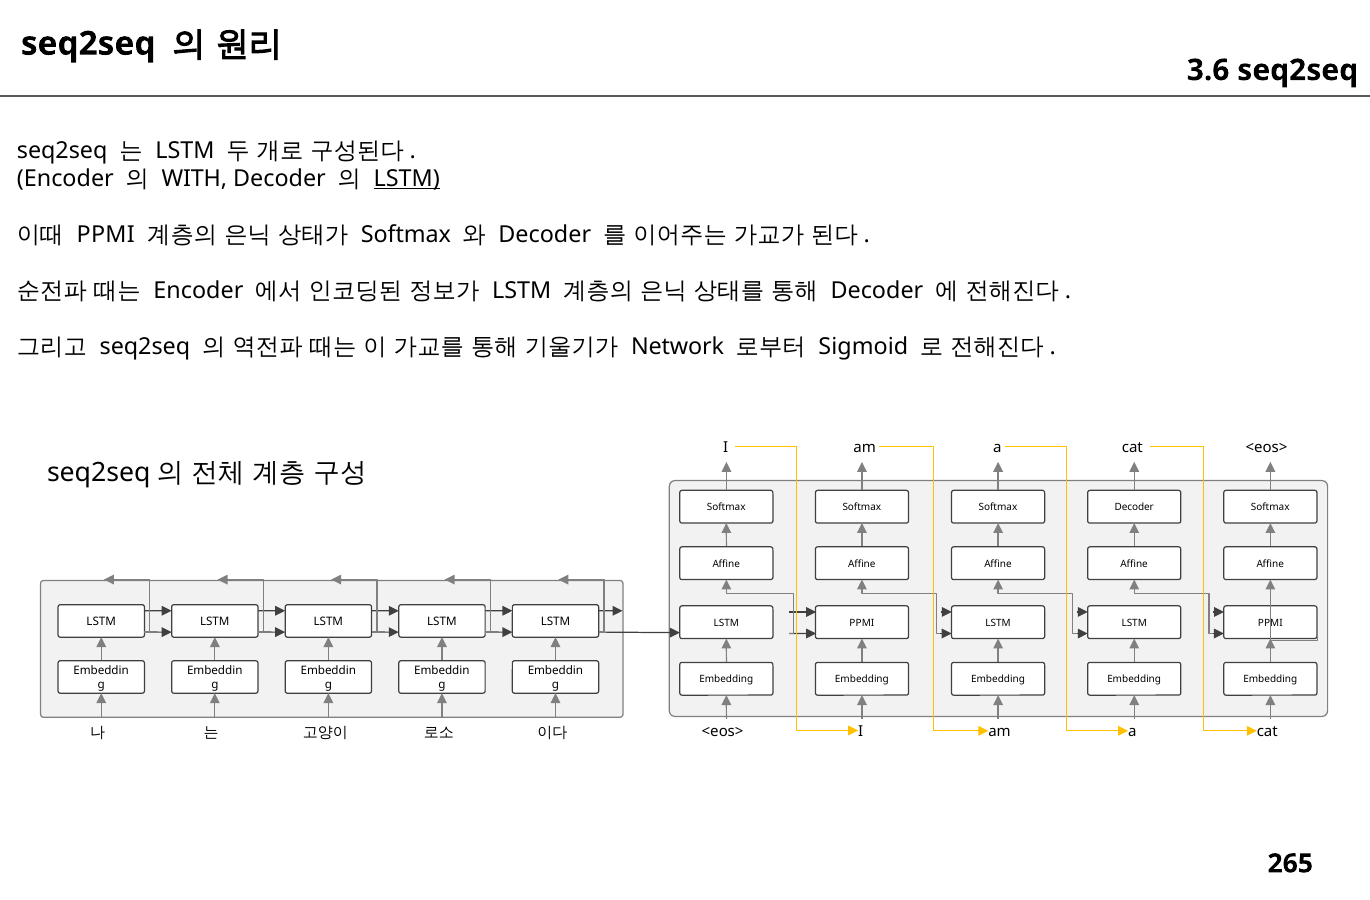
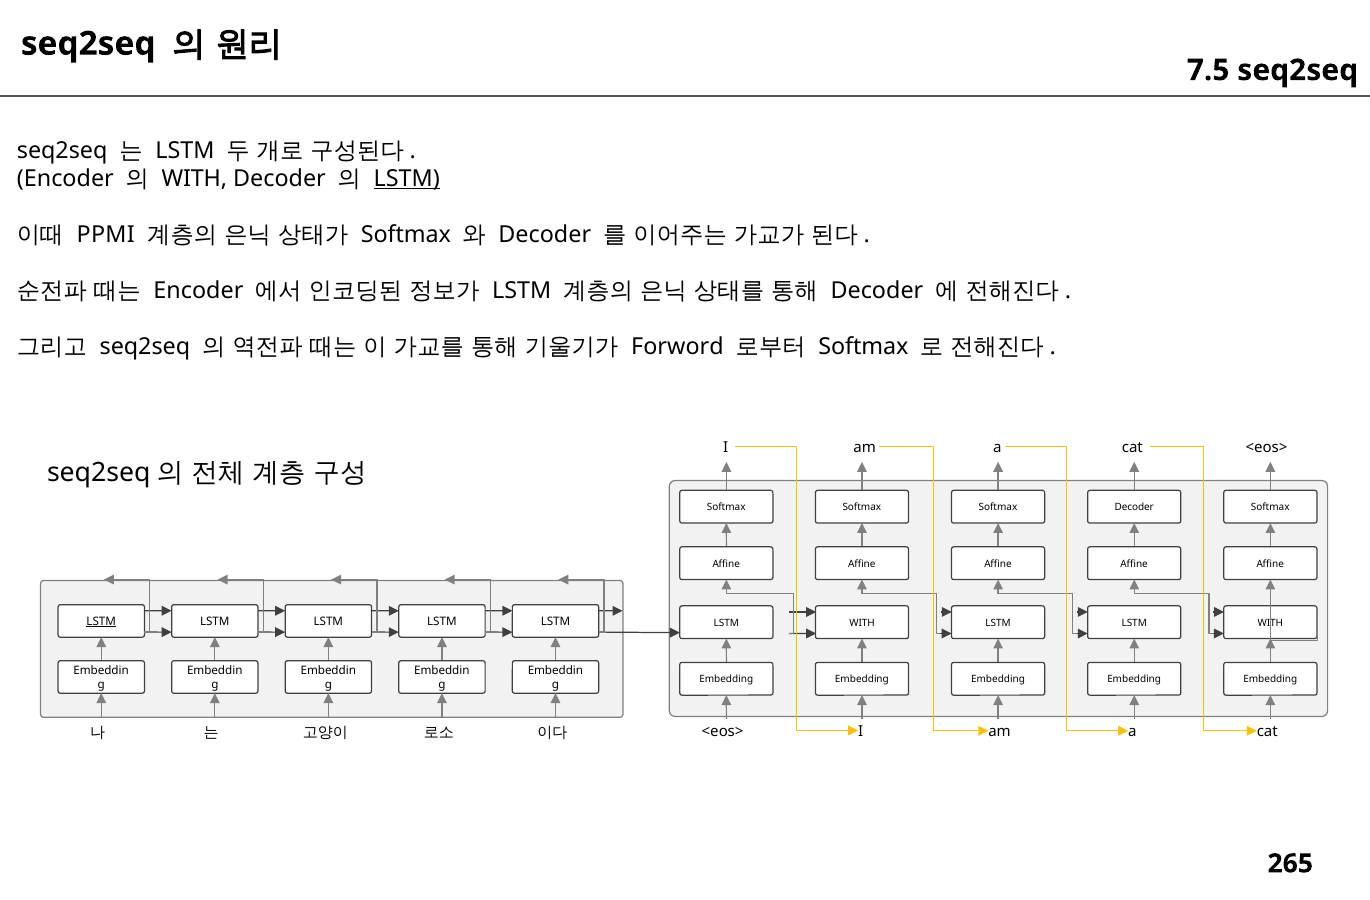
3.6: 3.6 -> 7.5 (1208, 70)
Network: Network -> Forword (677, 346)
Sigmoid: Sigmoid -> Softmax (863, 346)
LSTM underline: none -> present (101, 622)
PPMI: PPMI -> WITH (862, 623)
PPMI: PPMI -> WITH (1270, 623)
